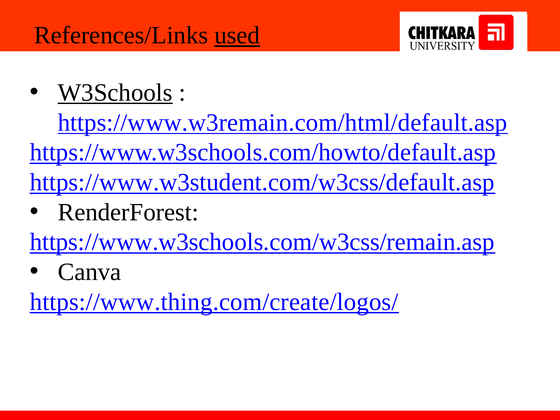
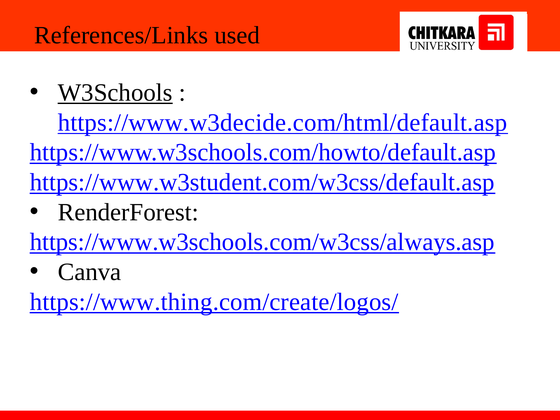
used underline: present -> none (237, 35)
https://www.w3remain.com/html/default.asp: https://www.w3remain.com/html/default.asp -> https://www.w3decide.com/html/default.asp (283, 123)
https://www.w3schools.com/w3css/remain.asp: https://www.w3schools.com/w3css/remain.asp -> https://www.w3schools.com/w3css/always.asp (262, 242)
